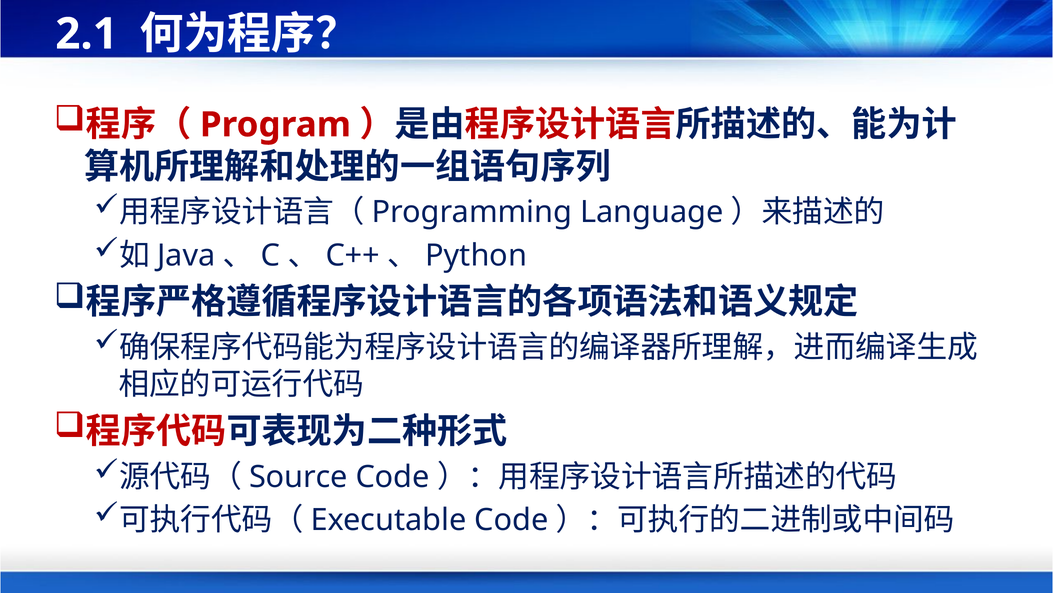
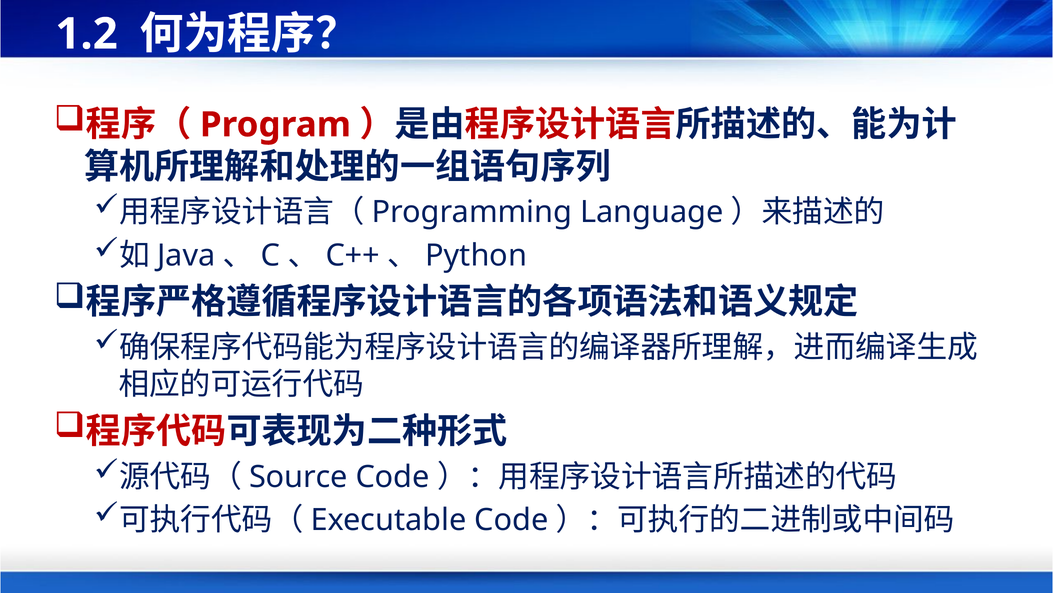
2.1: 2.1 -> 1.2 (87, 34)
